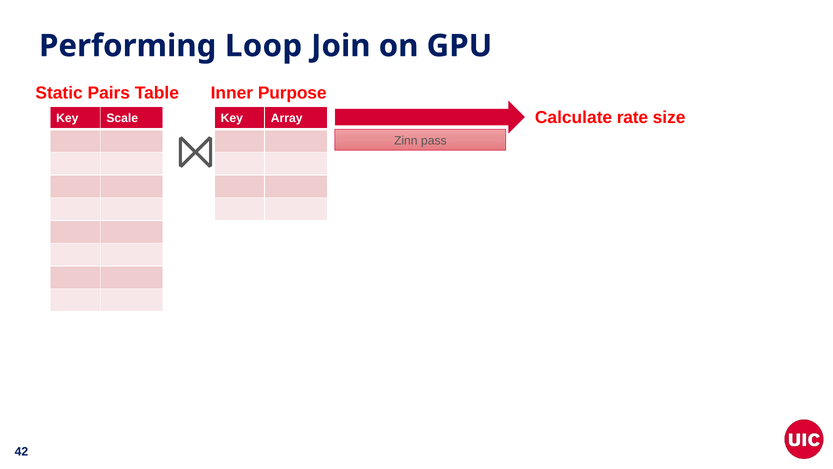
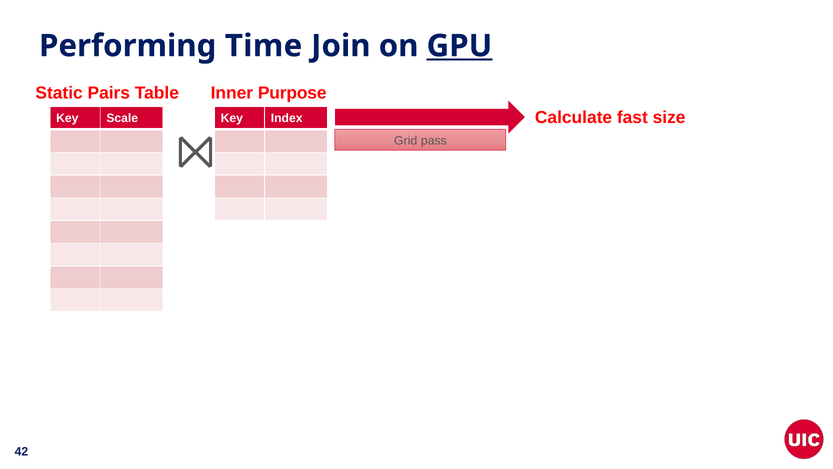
Loop: Loop -> Time (264, 46)
GPU underline: none -> present (459, 46)
rate: rate -> fast (632, 117)
Array: Array -> Index (287, 118)
Zinn: Zinn -> Grid (406, 140)
